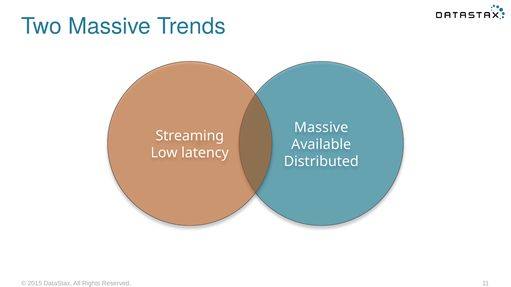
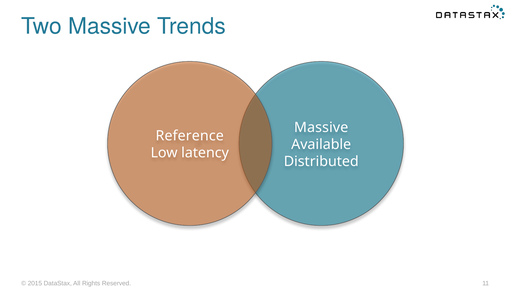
Streaming: Streaming -> Reference (190, 136)
